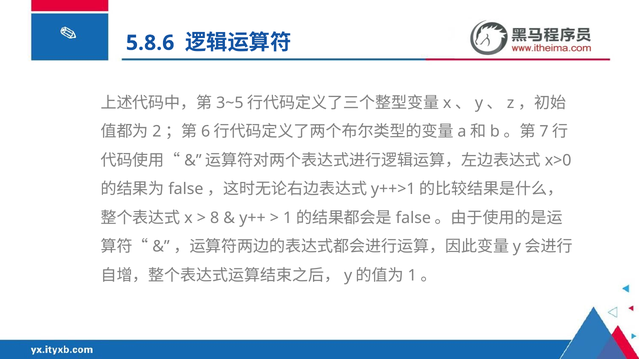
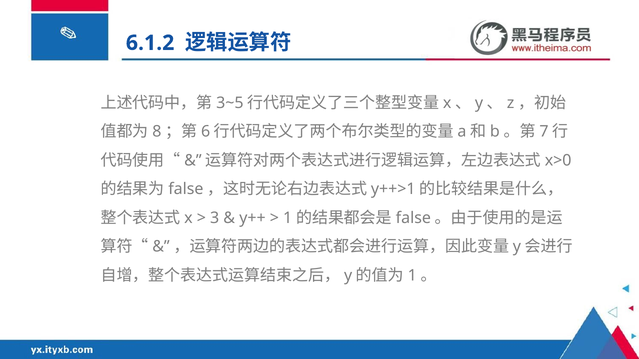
5.8.6: 5.8.6 -> 6.1.2 (150, 43)
2: 2 -> 8 (157, 132)
8: 8 -> 3 (215, 218)
